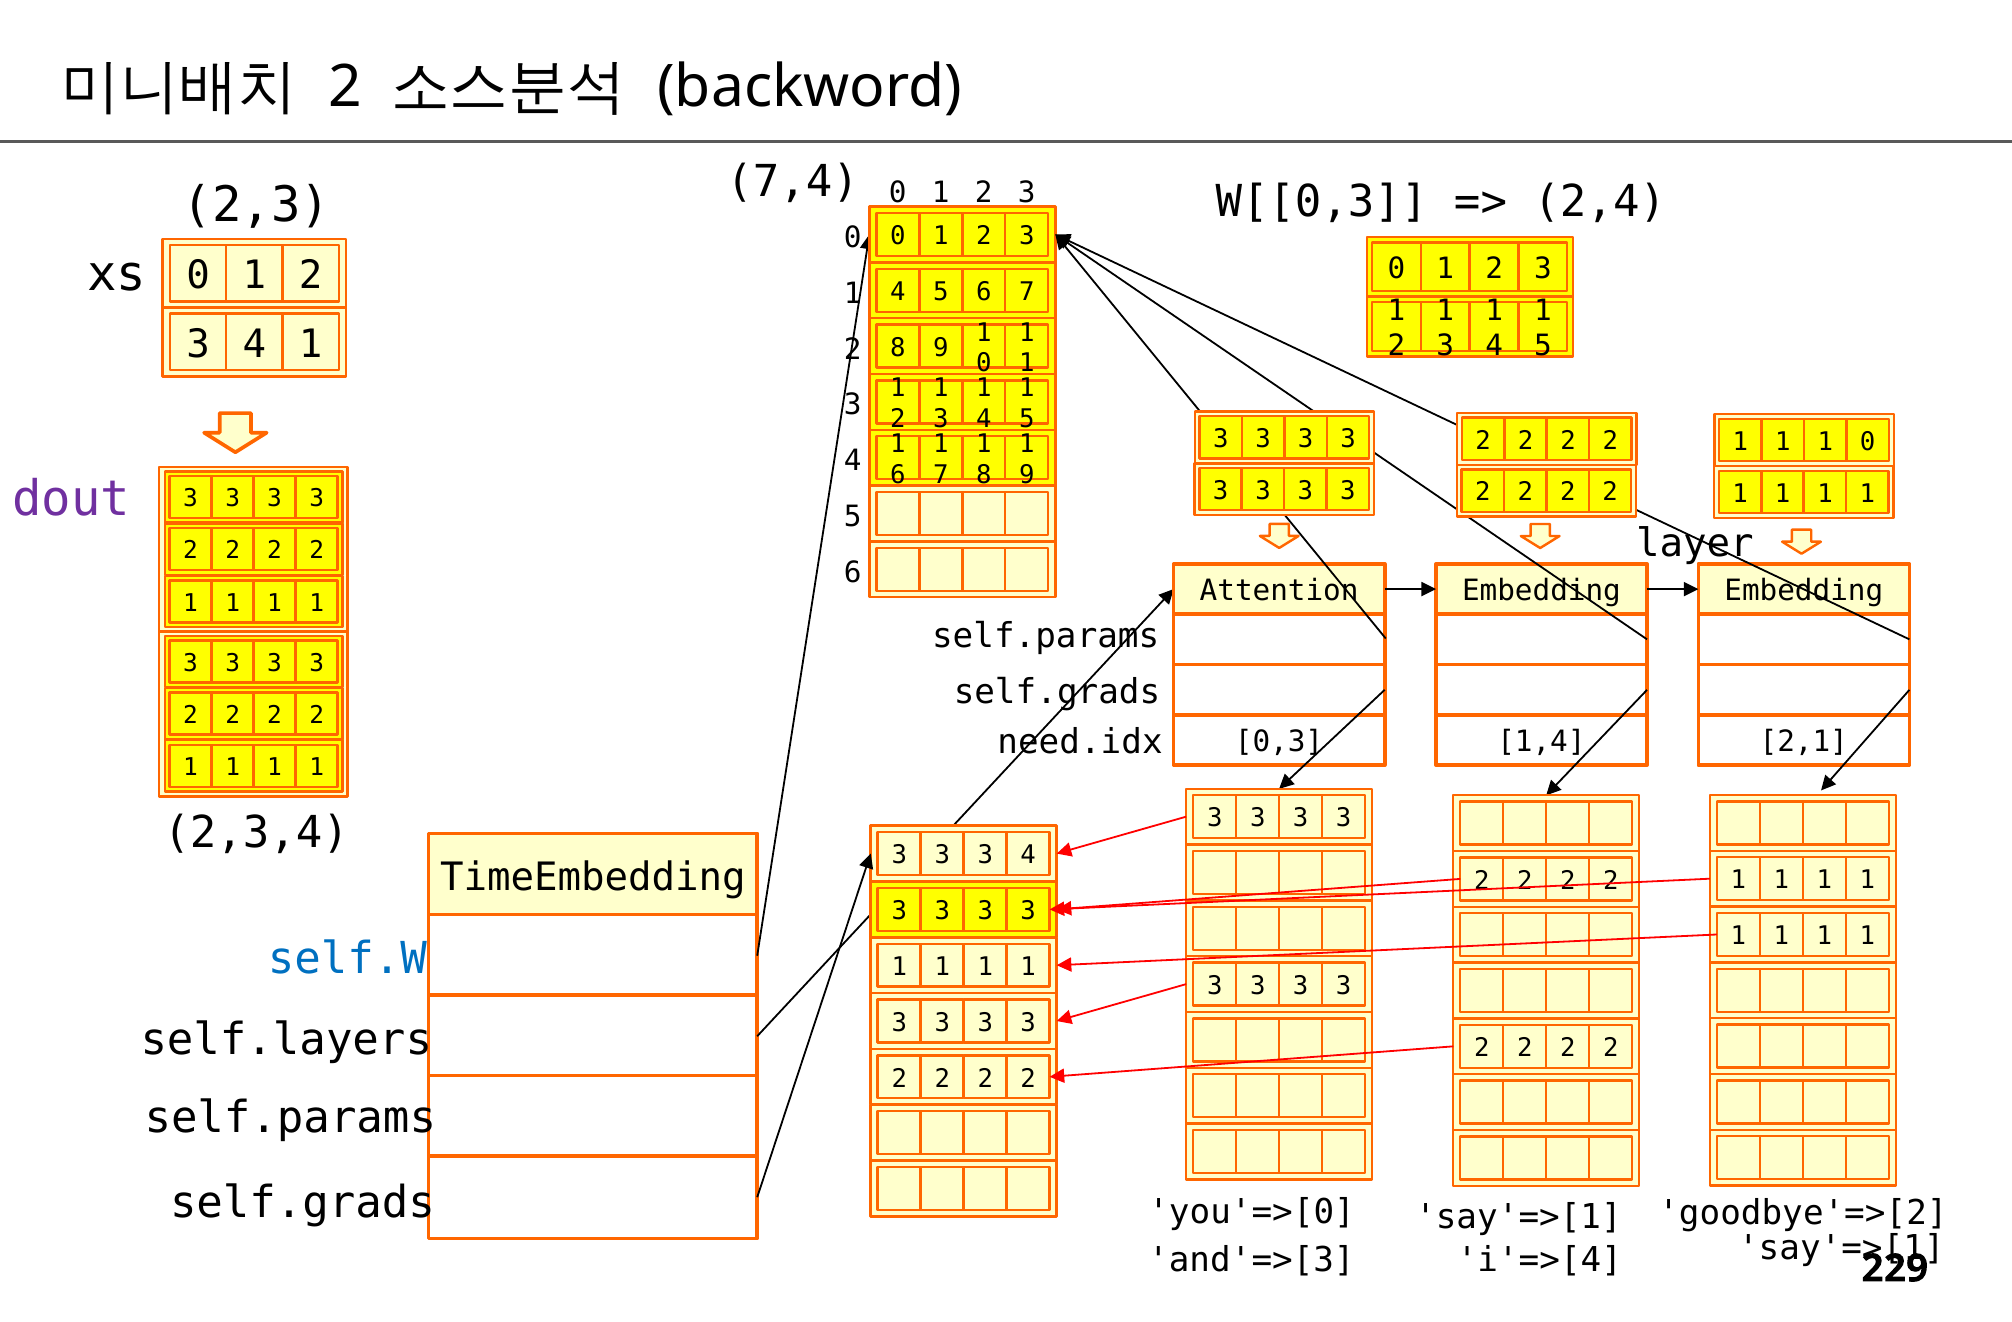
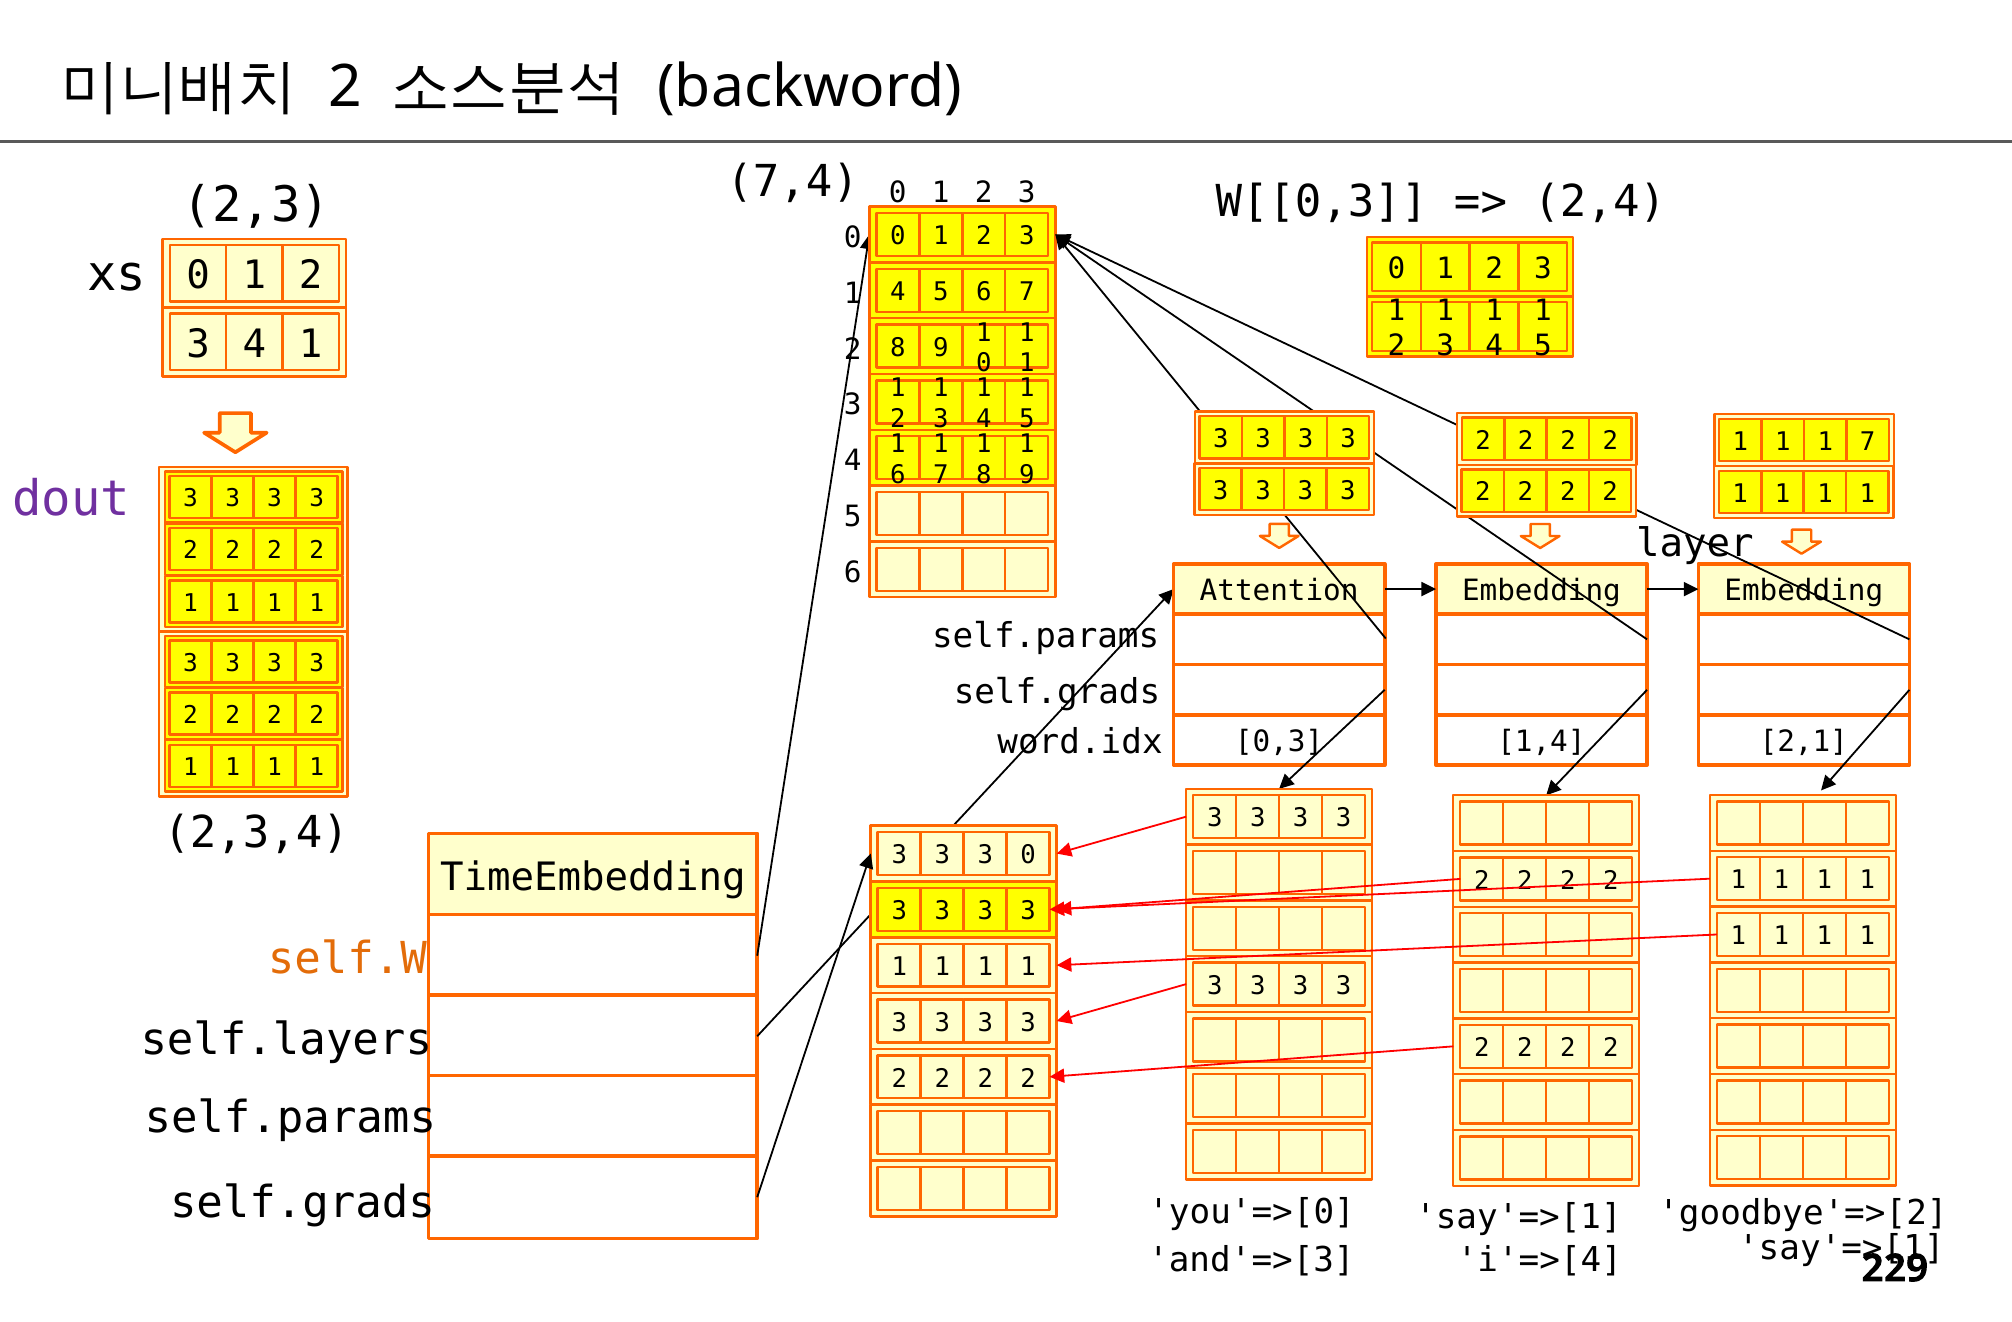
0: 0 -> 7 (1868, 442)
need.idx: need.idx -> word.idx (1080, 742)
3 3 4: 4 -> 0 (1028, 855)
self.W colour: blue -> orange (347, 958)
